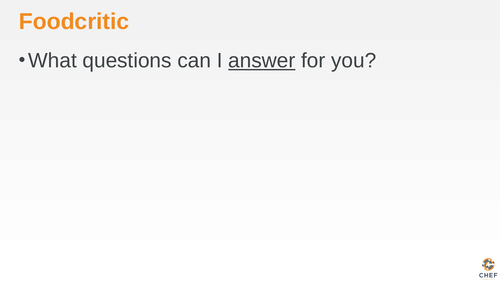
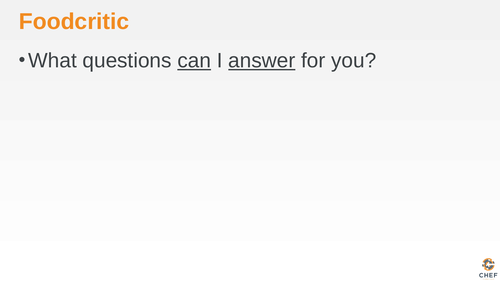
can underline: none -> present (194, 61)
